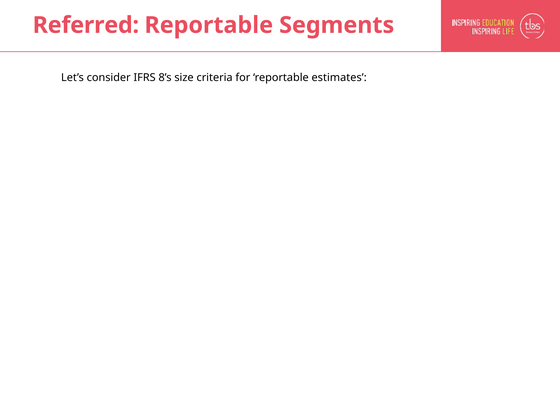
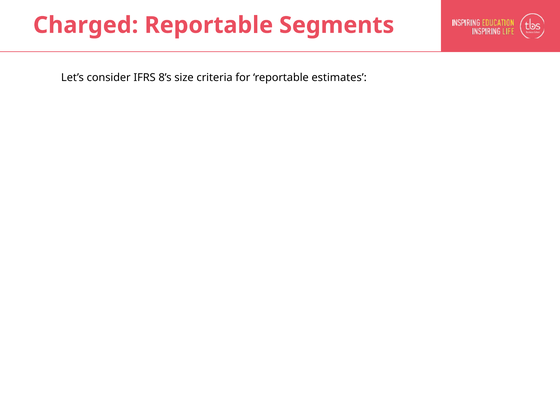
Referred: Referred -> Charged (86, 25)
